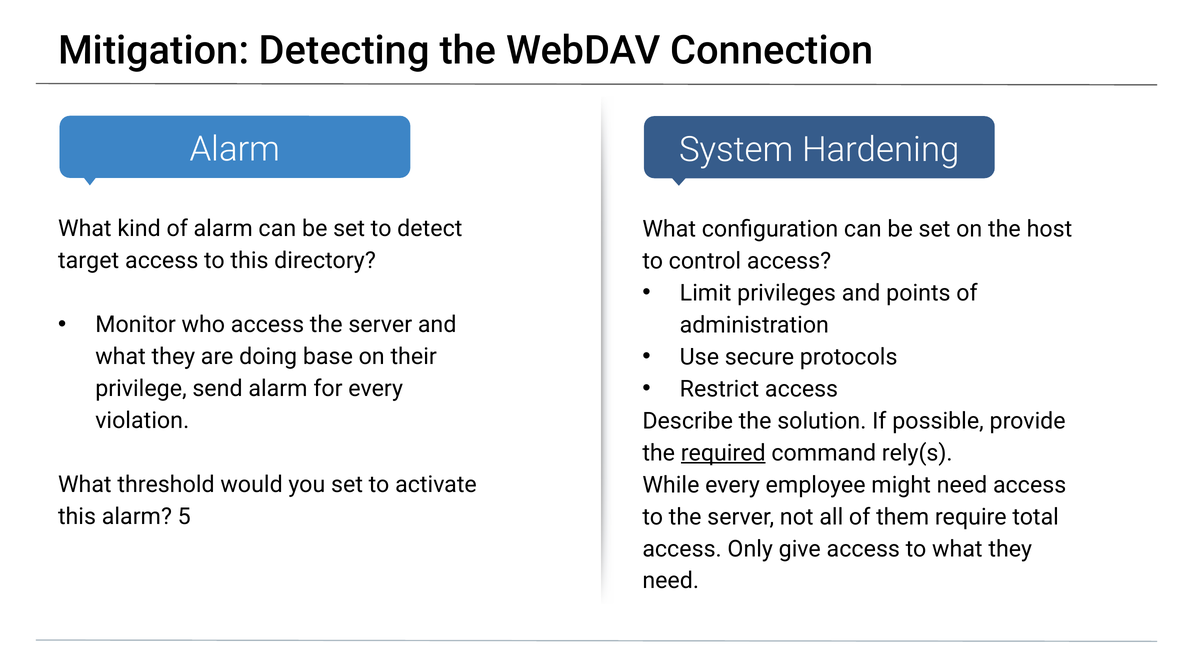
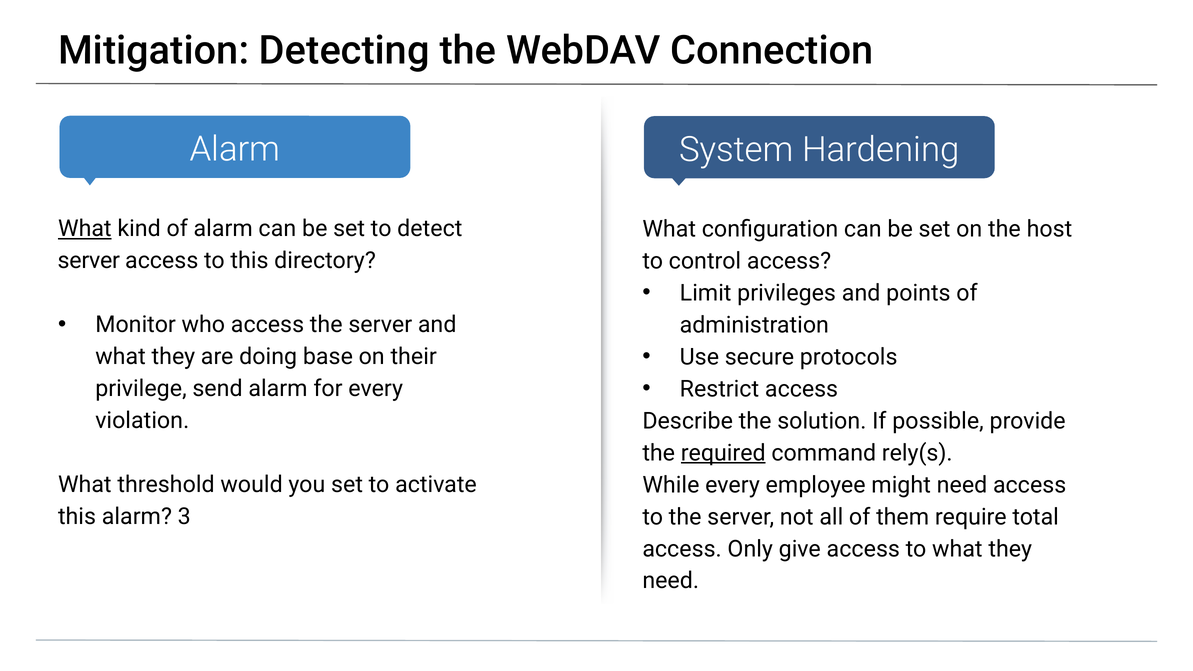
What underline: none -> present (85, 229)
target: target -> server (89, 261)
5: 5 -> 3 (184, 517)
